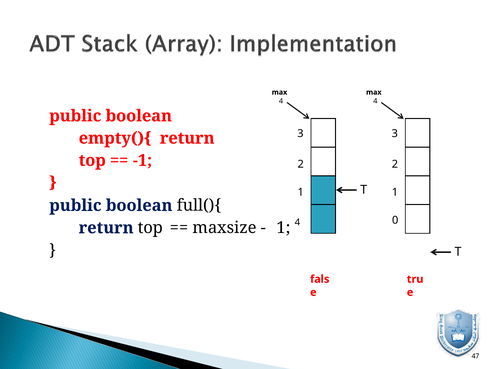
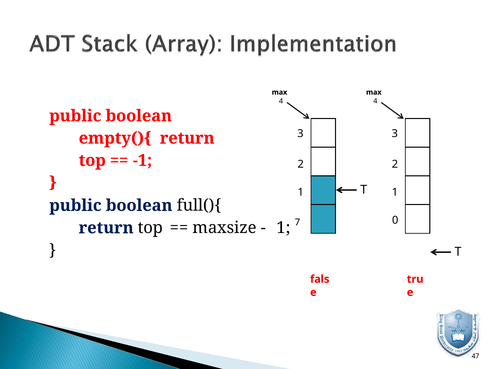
1 4: 4 -> 7 (297, 222)
